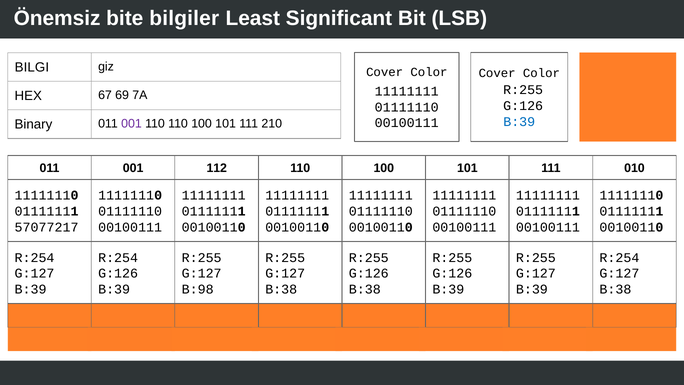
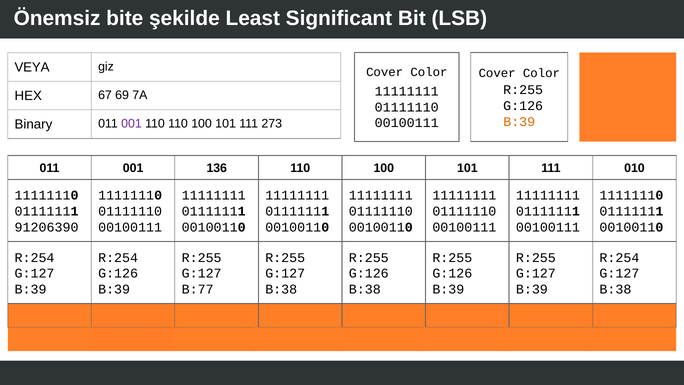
bilgiler: bilgiler -> şekilde (184, 18)
BILGI: BILGI -> VEYA (32, 67)
B:39 colour: blue -> orange (519, 122)
210: 210 -> 273 (272, 124)
112: 112 -> 136 (217, 168)
57077217: 57077217 -> 91206390 (47, 227)
B:98: B:98 -> B:77 (198, 289)
